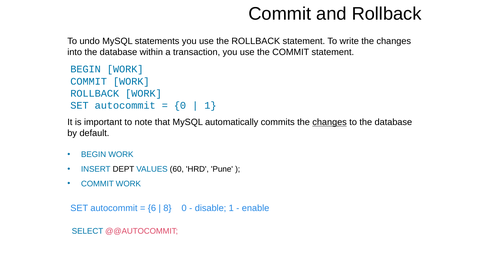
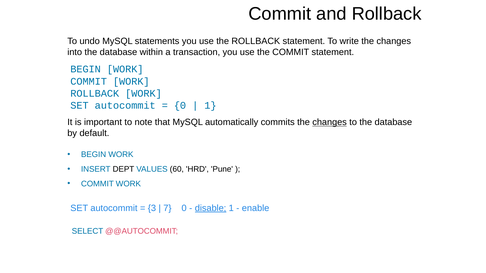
6: 6 -> 3 (152, 208)
8: 8 -> 7 (167, 208)
disable underline: none -> present (211, 208)
